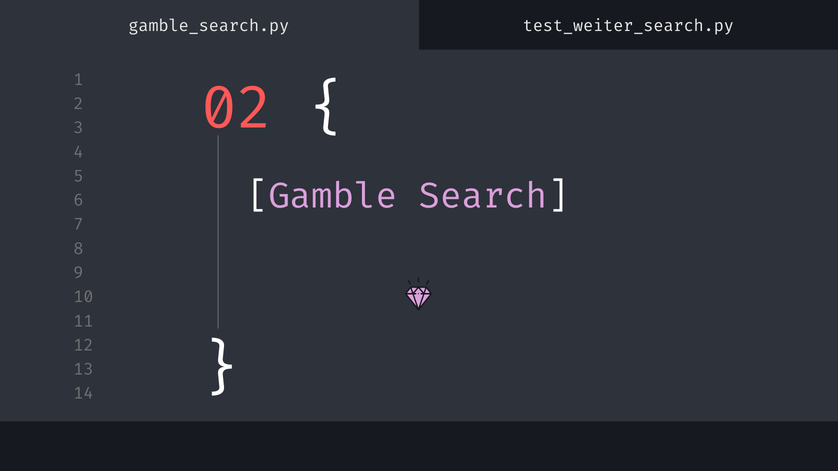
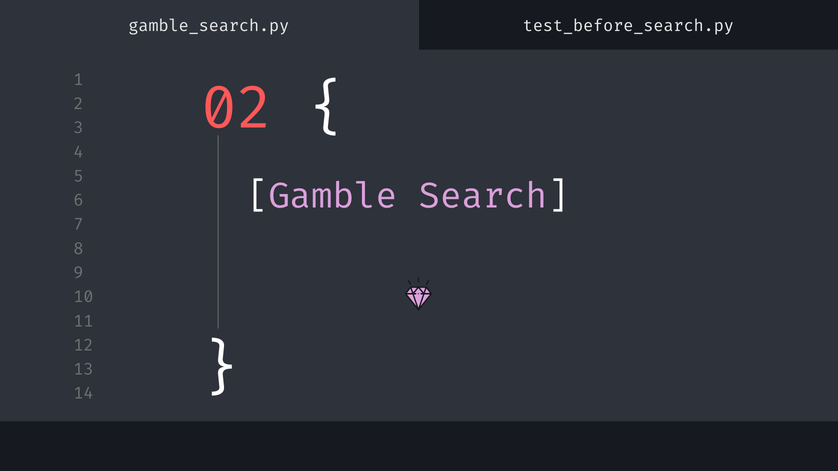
test_weiter_search.py: test_weiter_search.py -> test_before_search.py (628, 26)
